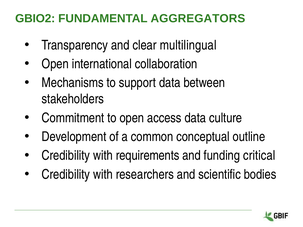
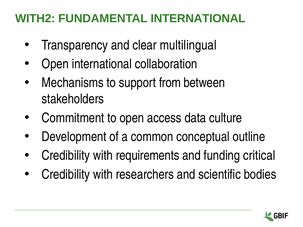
GBIO2: GBIO2 -> WITH2 (35, 18)
FUNDAMENTAL AGGREGATORS: AGGREGATORS -> INTERNATIONAL (198, 18)
support data: data -> from (170, 83)
